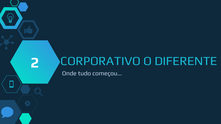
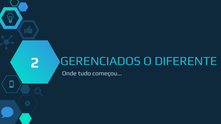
CORPORATIVO: CORPORATIVO -> GERENCIADOS (101, 61)
